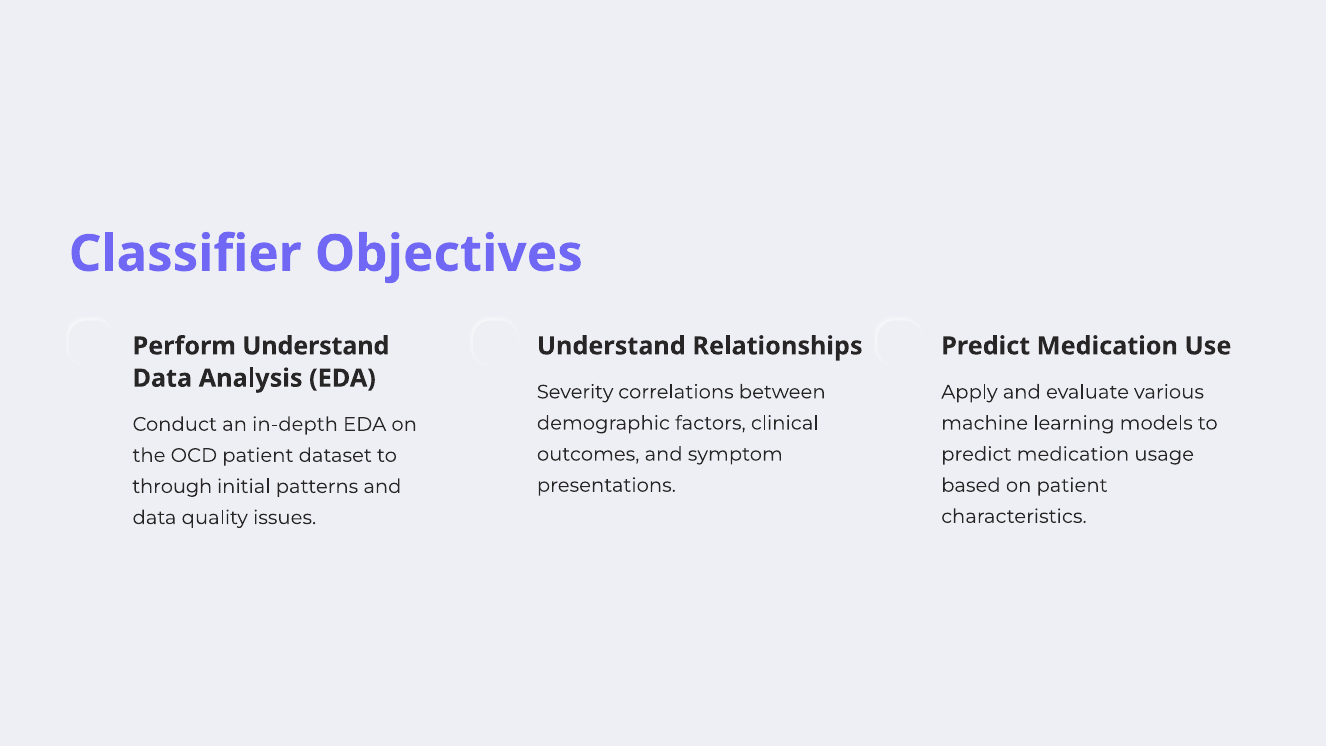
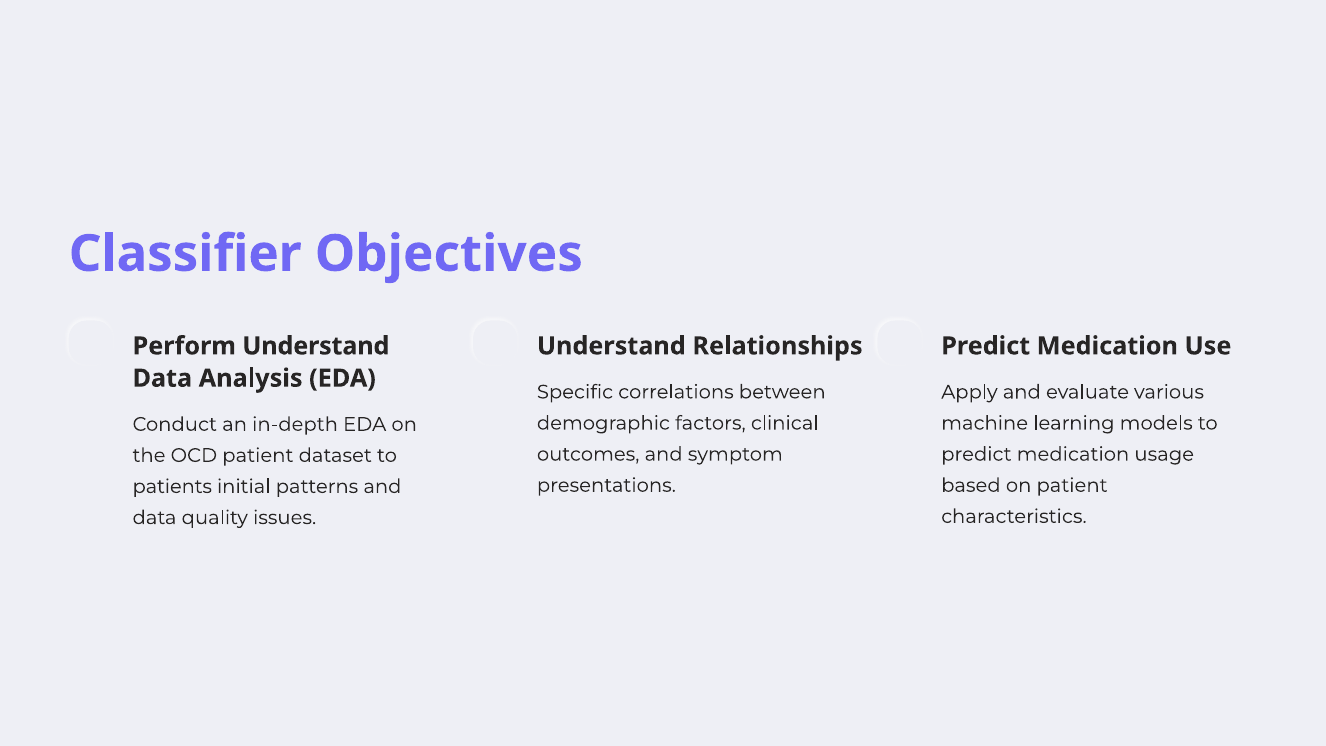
Severity: Severity -> Specific (575, 392)
through: through -> patients (172, 486)
